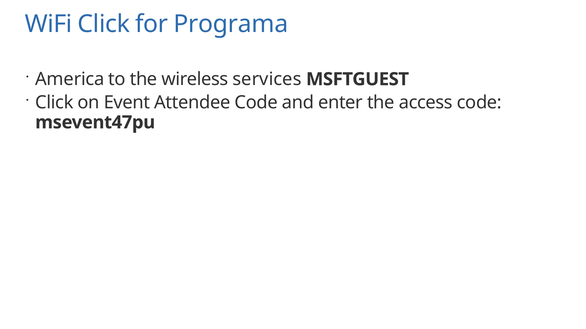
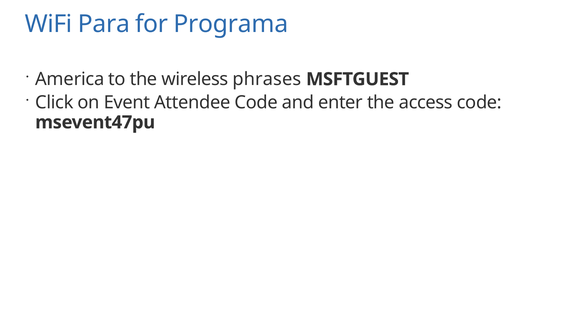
WiFi Click: Click -> Para (104, 24)
services: services -> phrases (267, 79)
